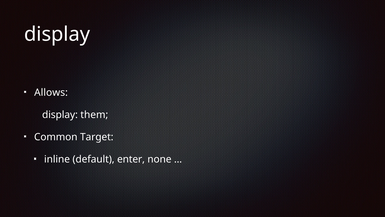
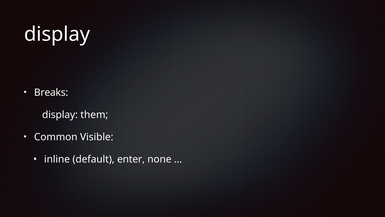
Allows: Allows -> Breaks (51, 92)
Target: Target -> Visible (97, 137)
